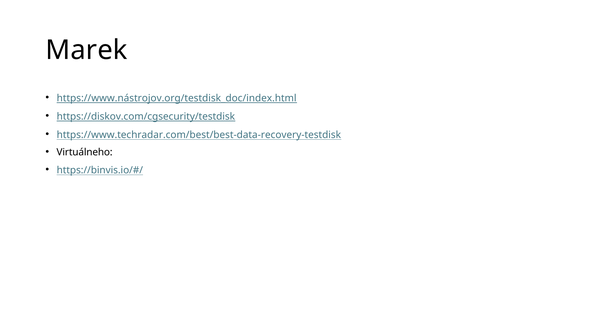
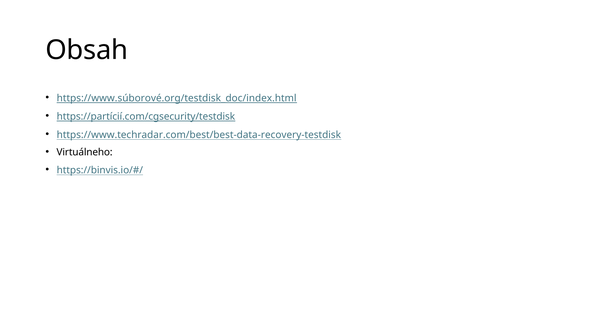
Marek: Marek -> Obsah (87, 50)
https://www.nástrojov.org/testdisk_doc/index.html: https://www.nástrojov.org/testdisk_doc/index.html -> https://www.súborové.org/testdisk_doc/index.html (177, 98)
https://diskov.com/cgsecurity/testdisk: https://diskov.com/cgsecurity/testdisk -> https://partícií.com/cgsecurity/testdisk (146, 116)
